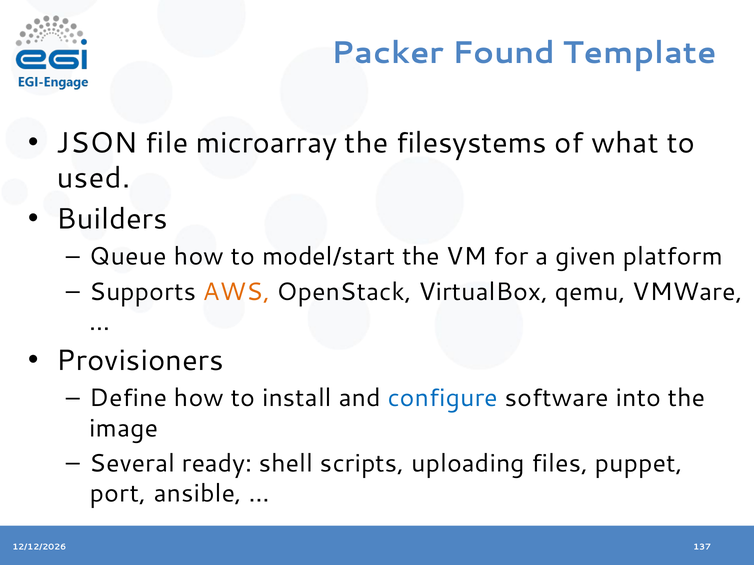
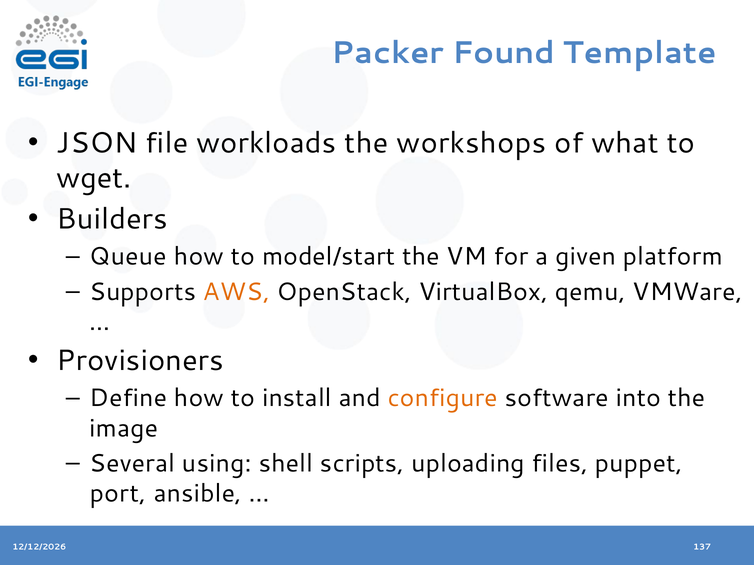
microarray: microarray -> workloads (266, 143)
filesystems: filesystems -> workshops (471, 143)
used: used -> wget (94, 178)
configure colour: blue -> orange (443, 398)
ready: ready -> using (217, 464)
